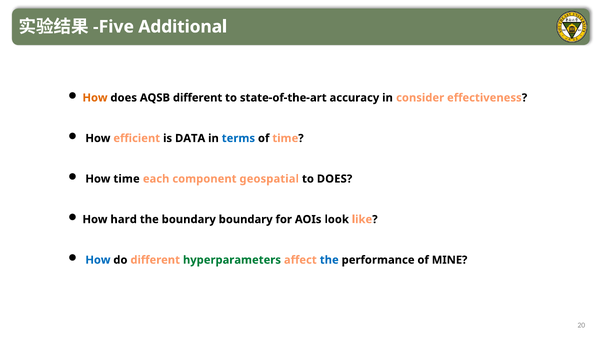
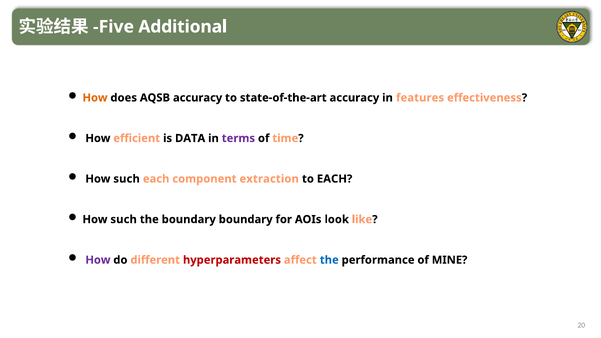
AQSB different: different -> accuracy (198, 98)
consider: consider -> features (420, 98)
terms colour: blue -> purple (238, 138)
time: time -> such (127, 179)
geospatial: geospatial -> extraction (269, 179)
to DOES: DOES -> EACH (335, 179)
hard: hard -> such (124, 219)
How colour: blue -> purple (98, 260)
hyperparameters colour: green -> red (232, 260)
